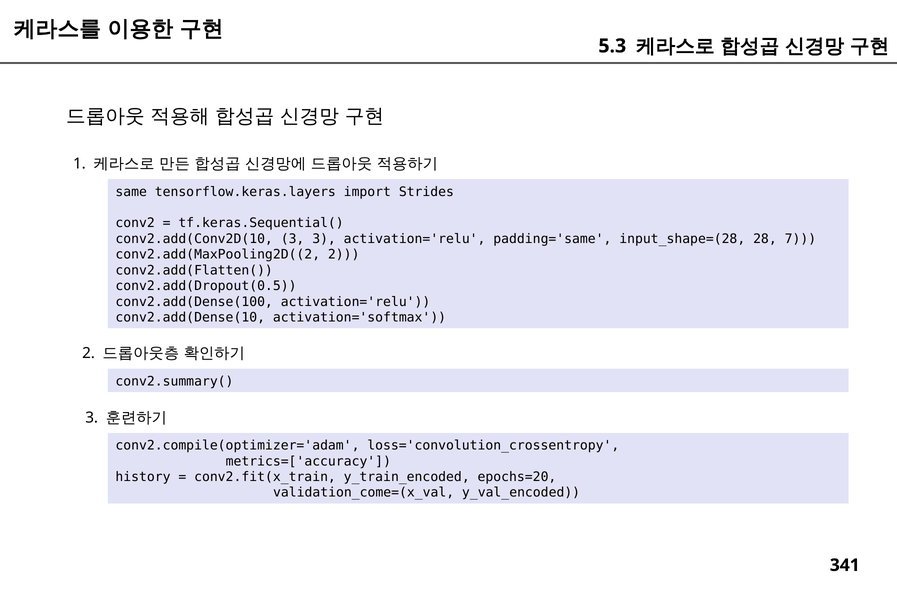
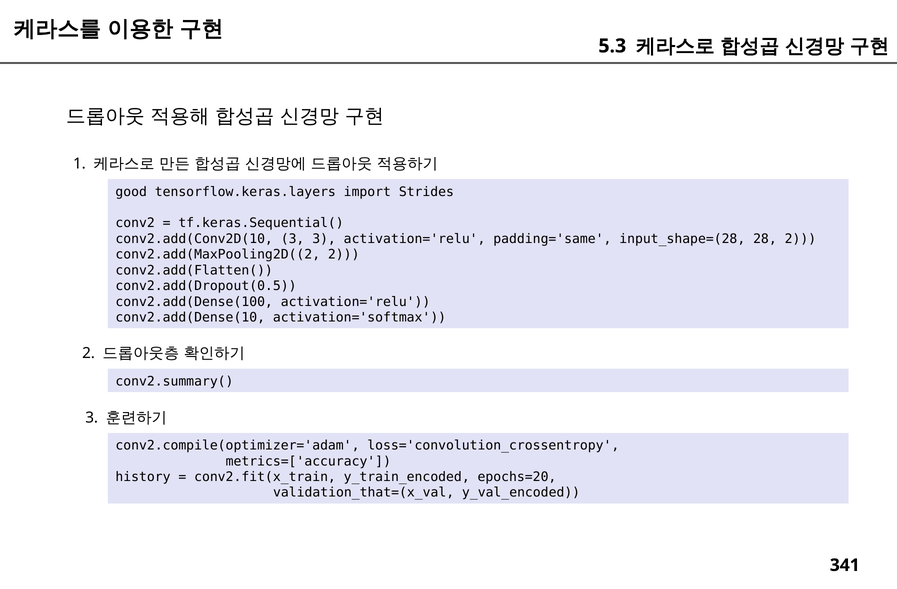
same: same -> good (131, 192)
28 7: 7 -> 2 (800, 239)
validation_come=(x_val: validation_come=(x_val -> validation_that=(x_val (364, 493)
